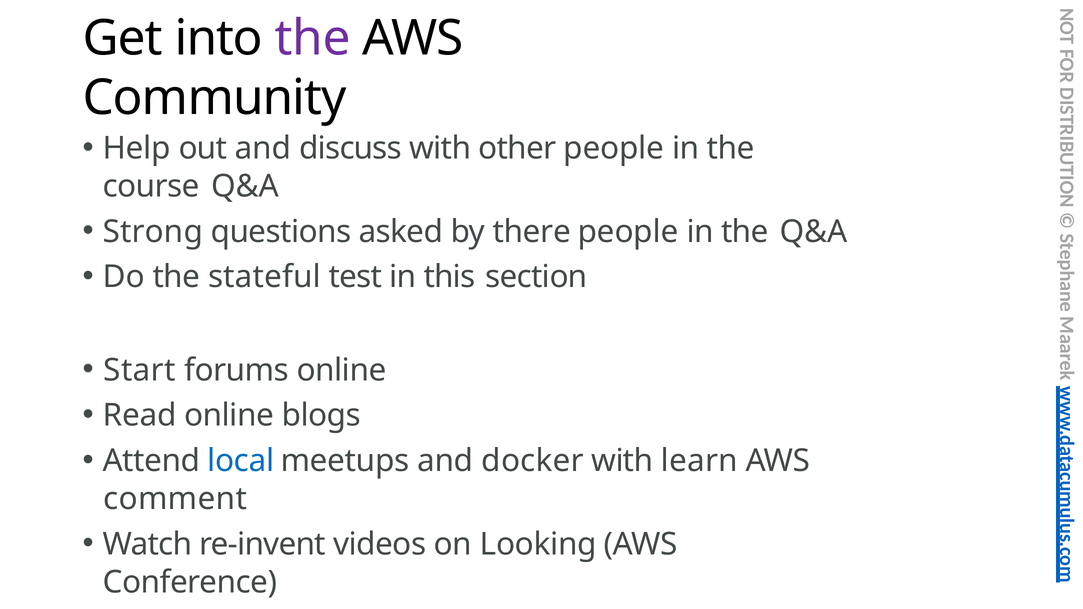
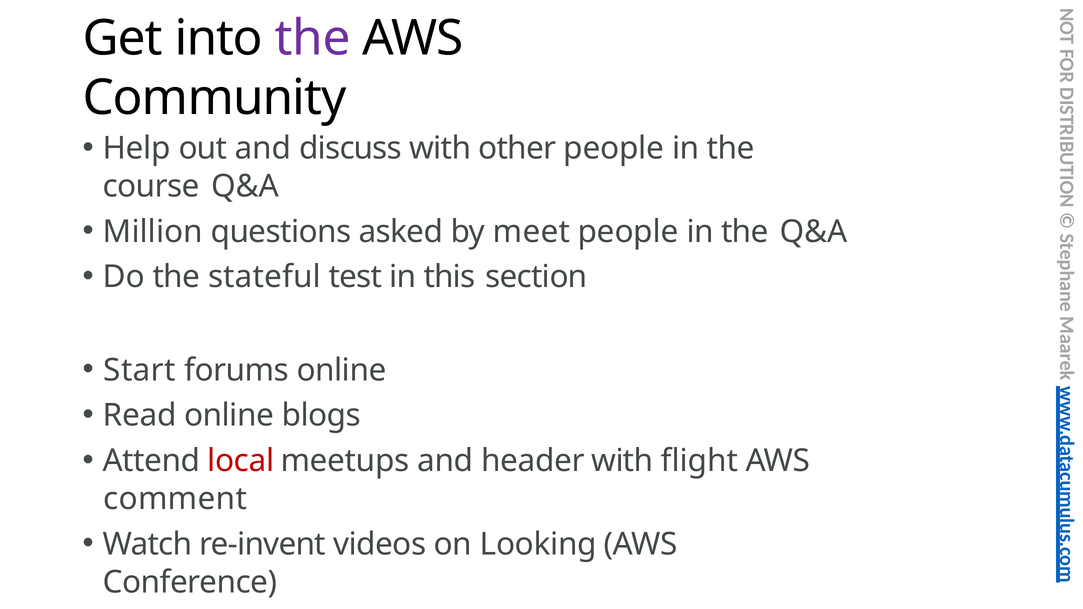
Strong: Strong -> Million (153, 232)
there: there -> meet (532, 232)
local colour: blue -> red (241, 461)
docker: docker -> header (533, 461)
learn: learn -> flight (699, 461)
